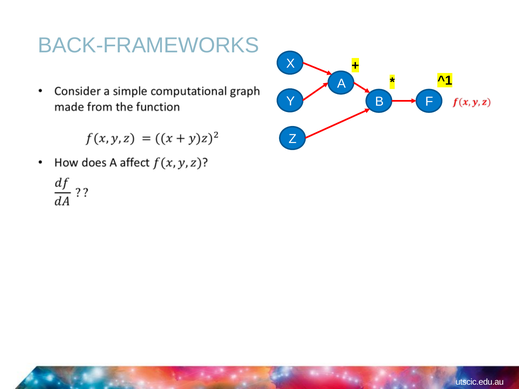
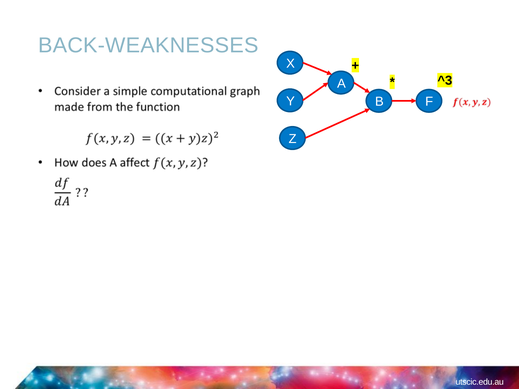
BACK-FRAMEWORKS: BACK-FRAMEWORKS -> BACK-WEAKNESSES (148, 45)
^1: ^1 -> ^3 (445, 80)
